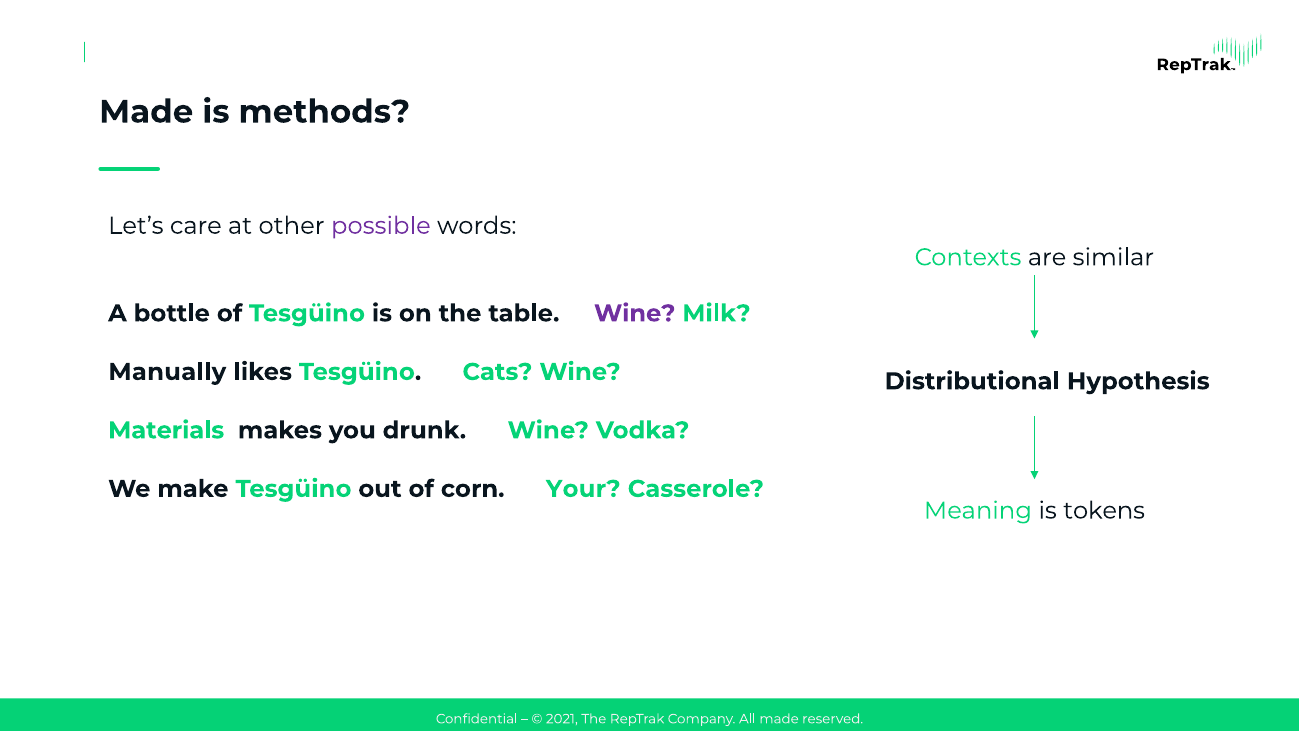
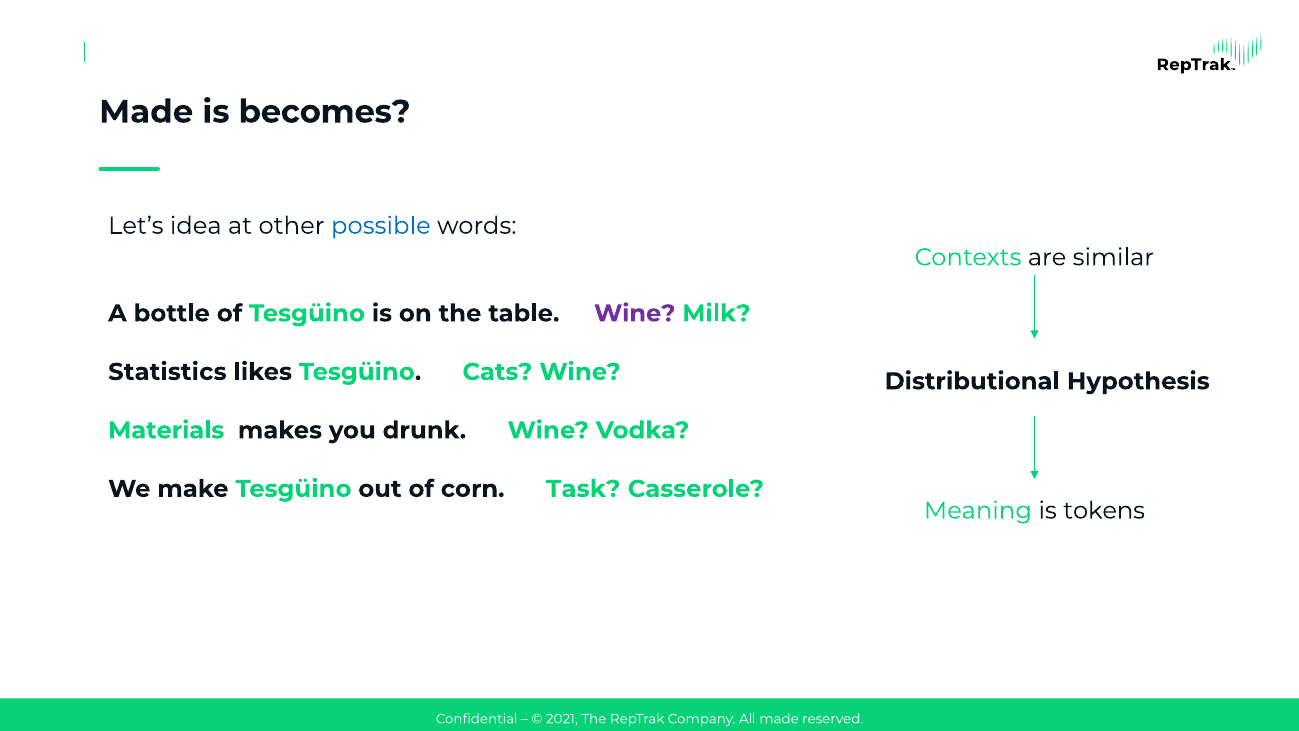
methods: methods -> becomes (325, 112)
care: care -> idea (196, 226)
possible colour: purple -> blue (381, 226)
Manually: Manually -> Statistics (167, 372)
Your: Your -> Task (583, 489)
